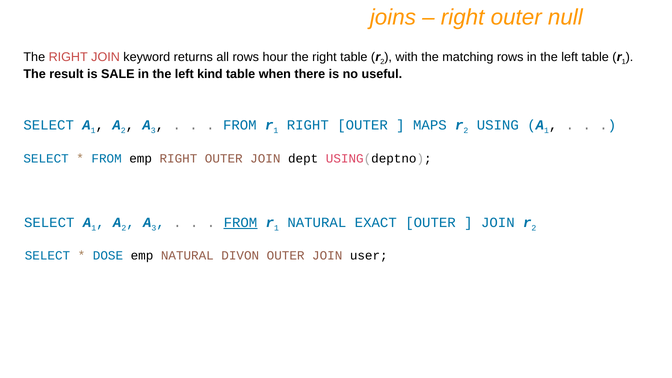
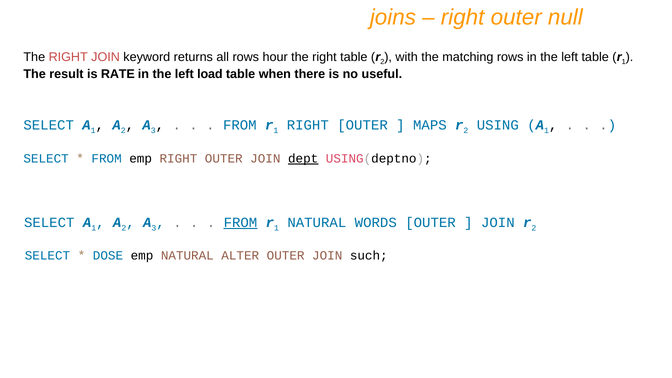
SALE: SALE -> RATE (118, 74)
kind: kind -> load (210, 74)
dept underline: none -> present (303, 159)
EXACT: EXACT -> WORDS (376, 223)
DIVON: DIVON -> ALTER (240, 255)
user: user -> such (369, 255)
